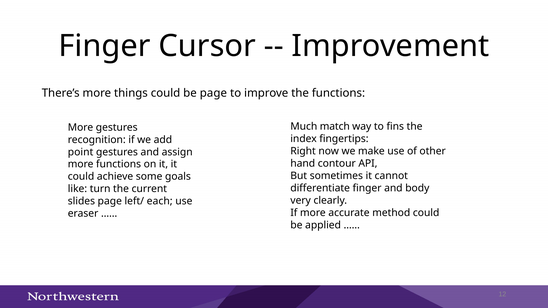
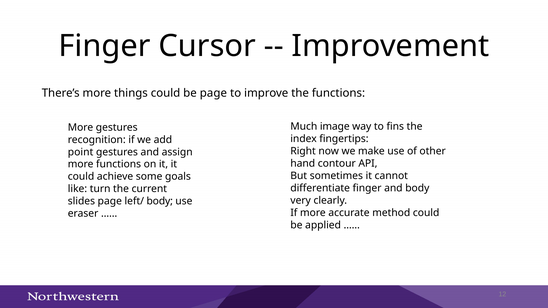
match: match -> image (335, 127)
left/ each: each -> body (160, 201)
